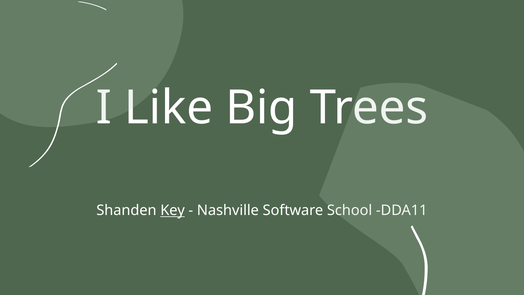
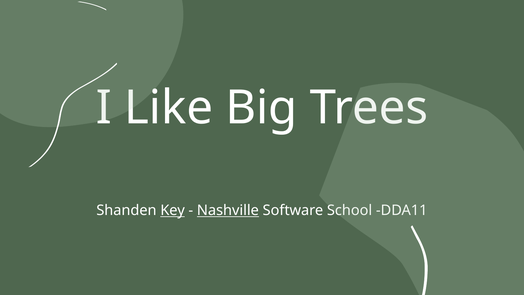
Nashville underline: none -> present (228, 210)
